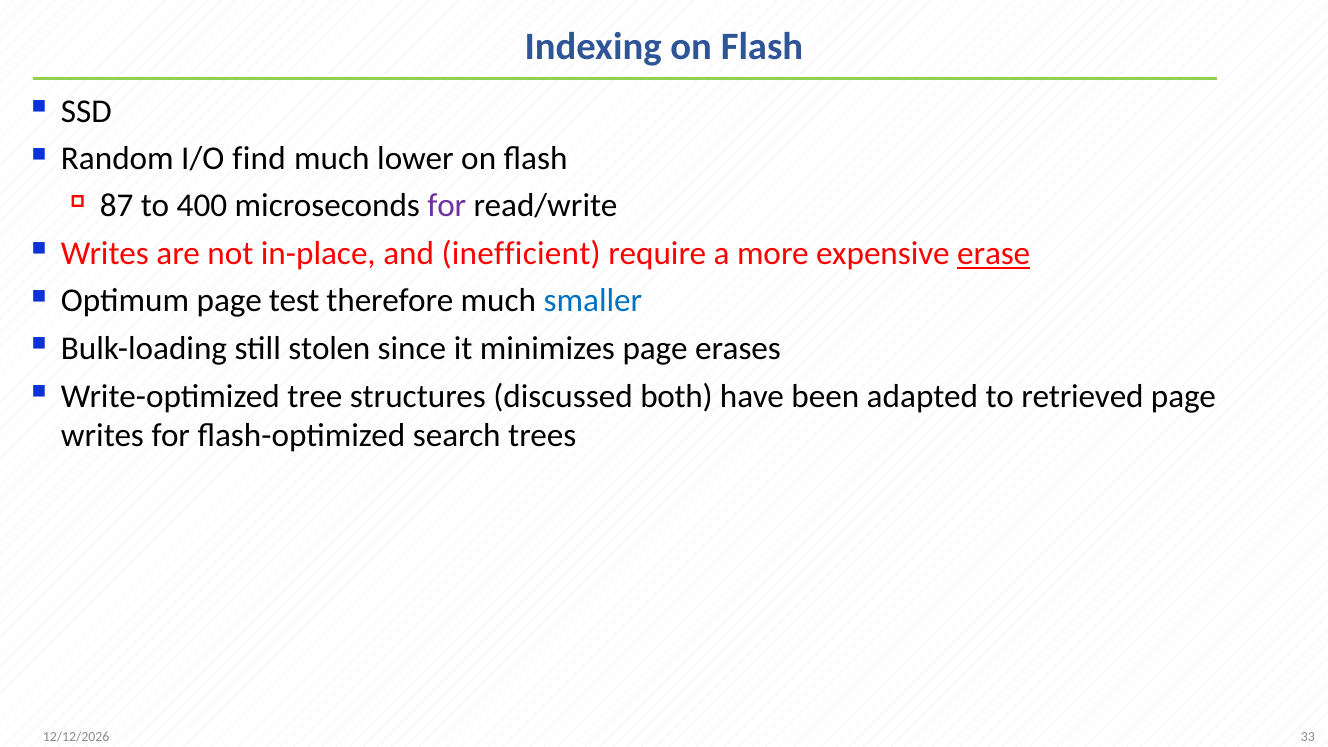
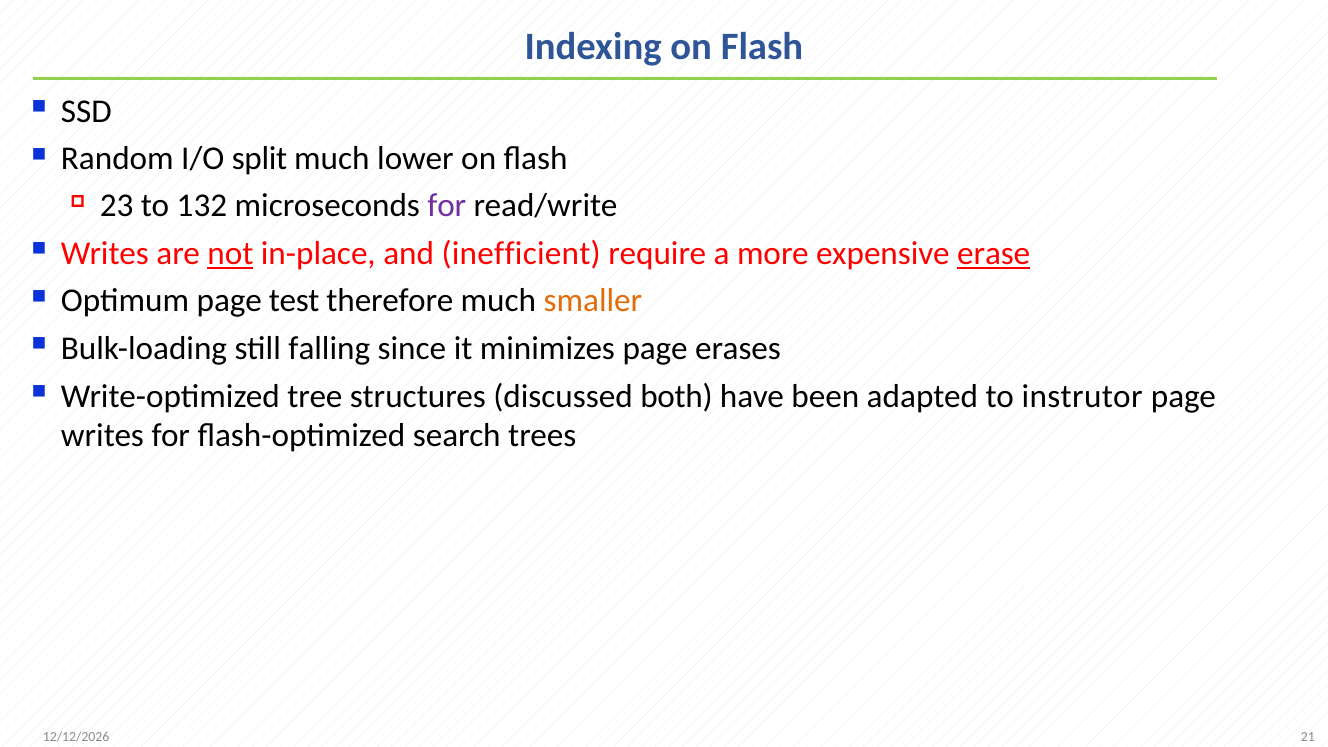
find: find -> split (259, 159)
87: 87 -> 23 (117, 206)
400: 400 -> 132 (202, 206)
not underline: none -> present (230, 253)
smaller colour: blue -> orange (593, 301)
stolen: stolen -> falling (329, 349)
retrieved: retrieved -> instrutor (1082, 396)
33: 33 -> 21 (1308, 737)
